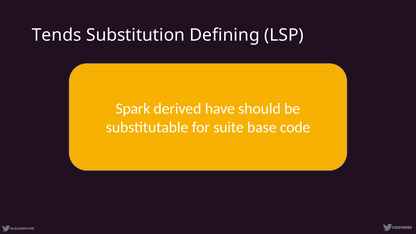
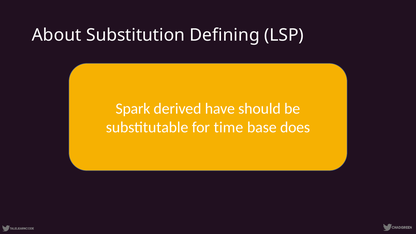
Tends: Tends -> About (57, 35)
suite: suite -> time (228, 127)
code: code -> does (295, 127)
